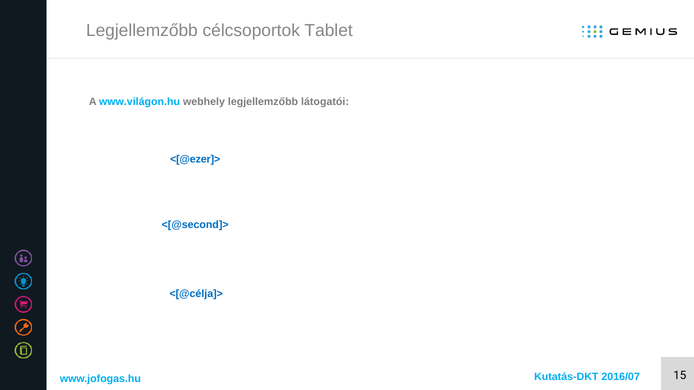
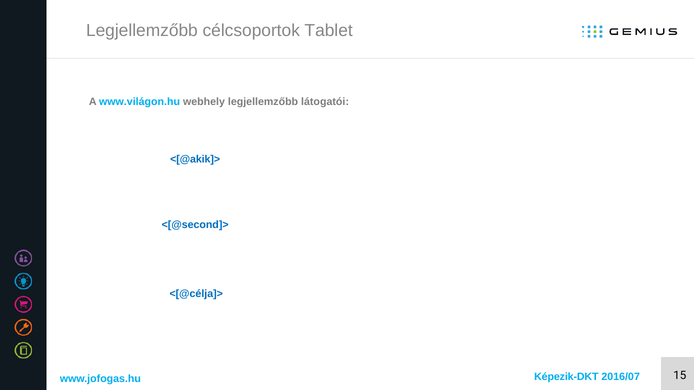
<[@ezer]>: <[@ezer]> -> <[@akik]> (195, 159)
Kutatás-DKT: Kutatás-DKT -> Képezik-DKT (566, 377)
